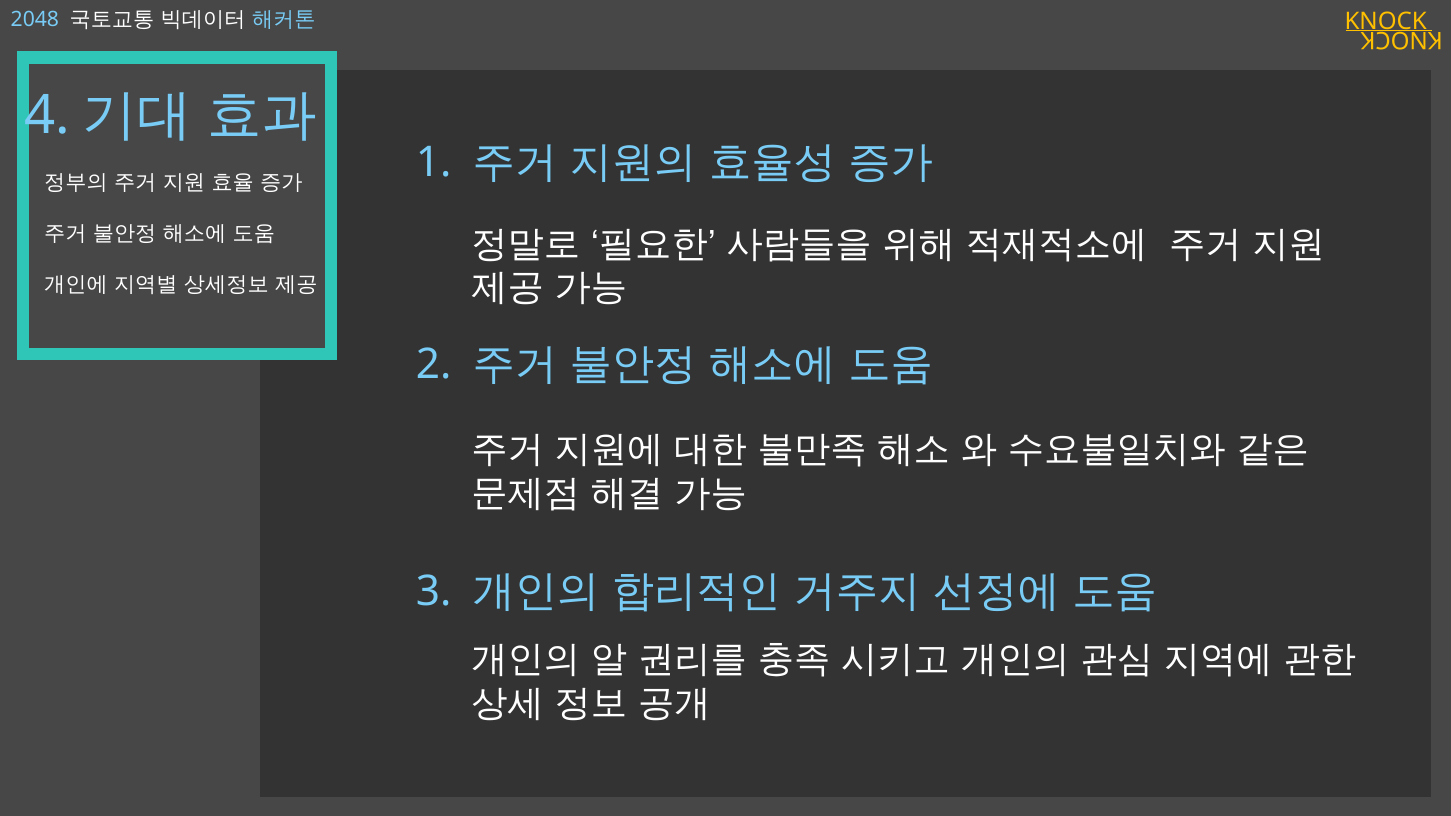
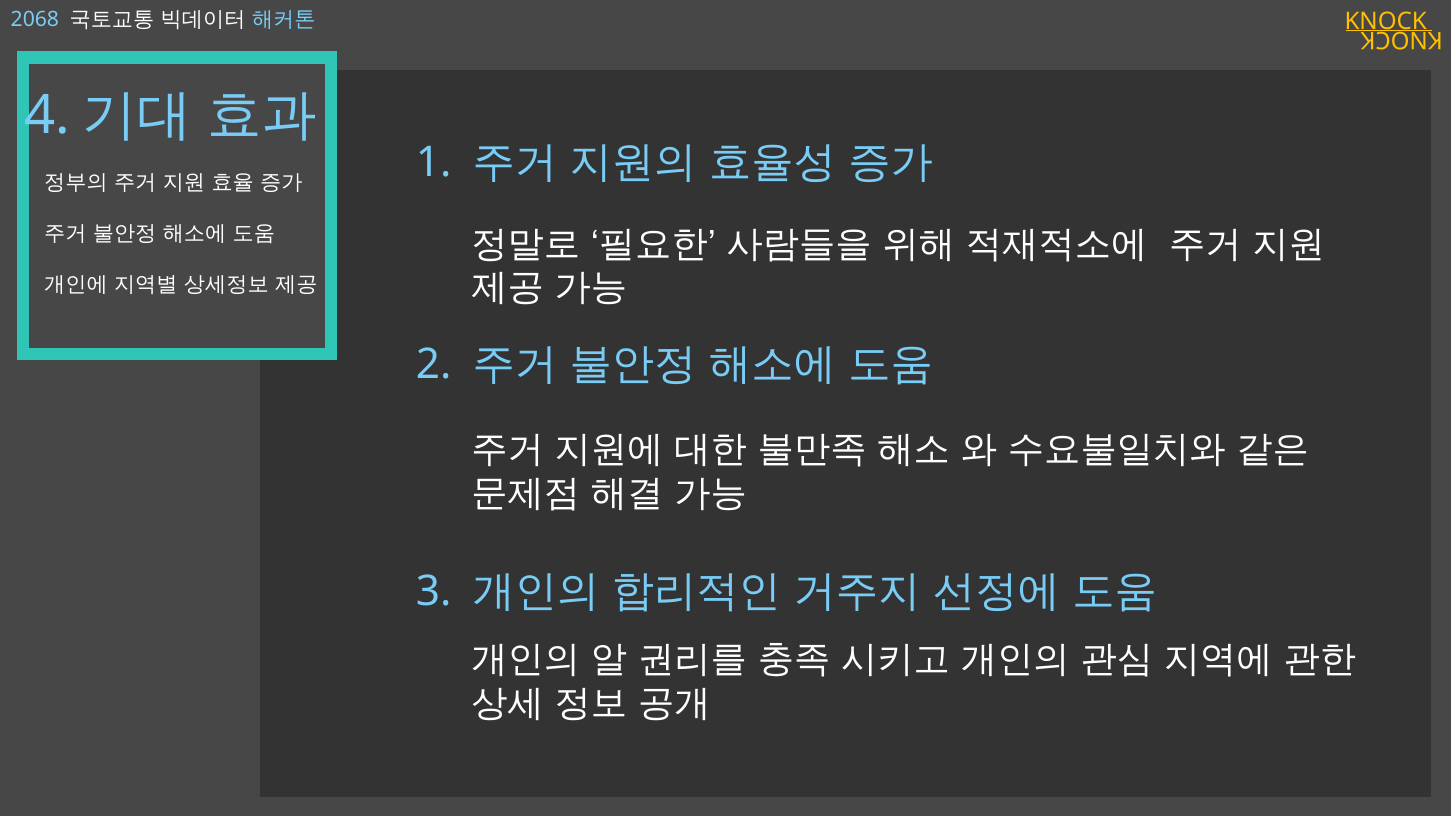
2048: 2048 -> 2068 (35, 20)
